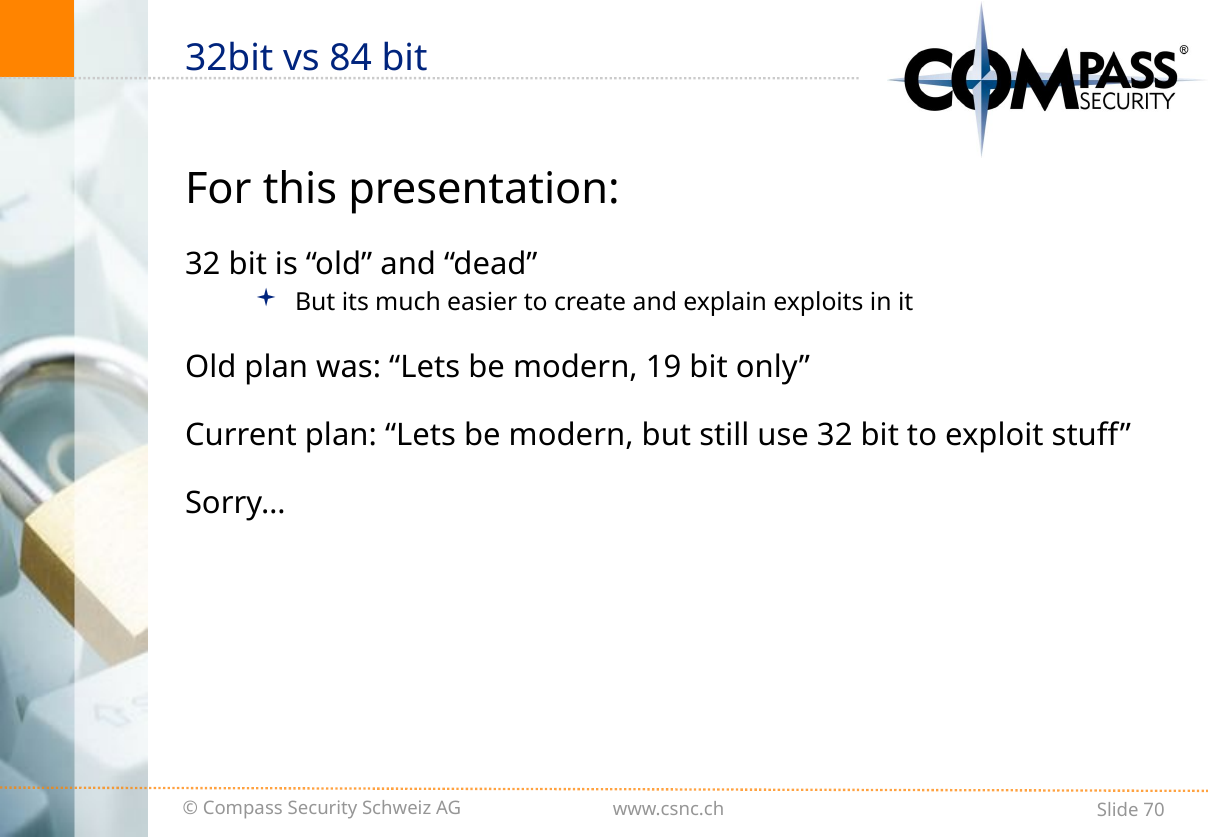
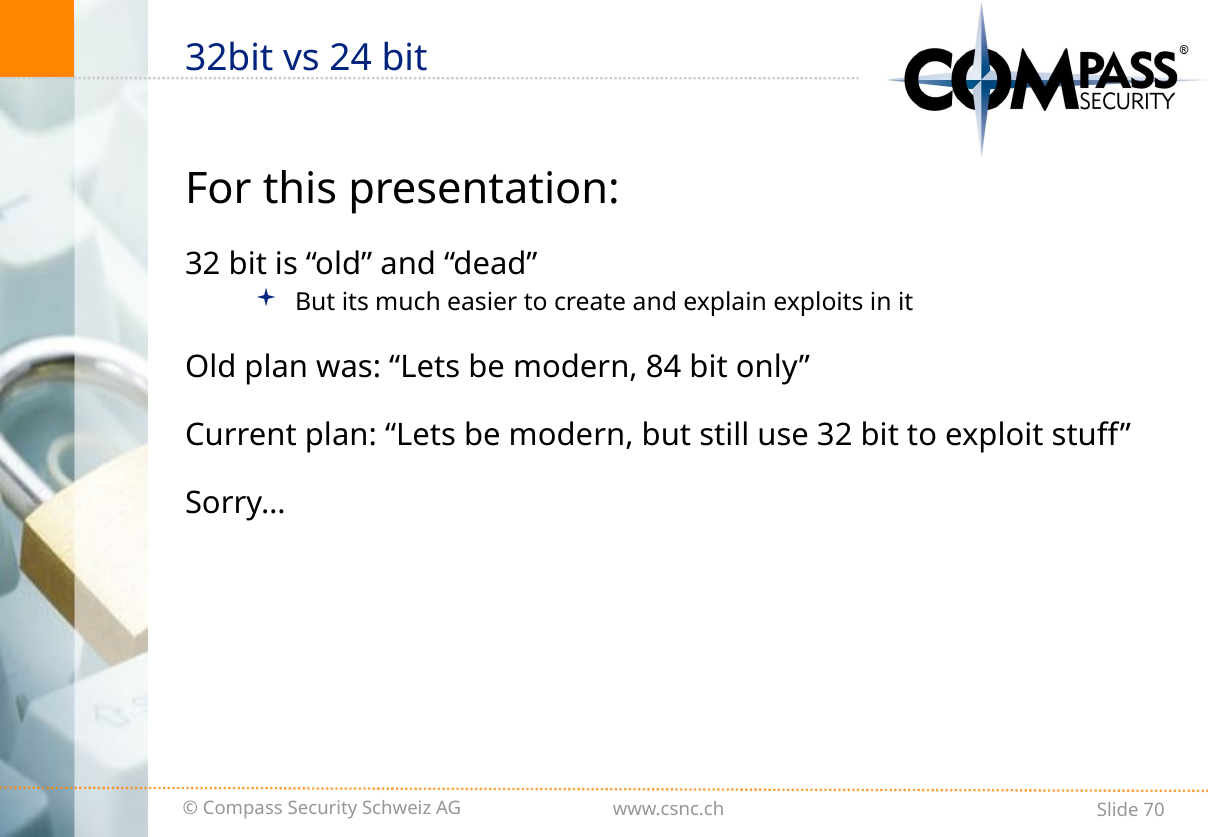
84: 84 -> 24 (351, 59)
19: 19 -> 84 (664, 367)
